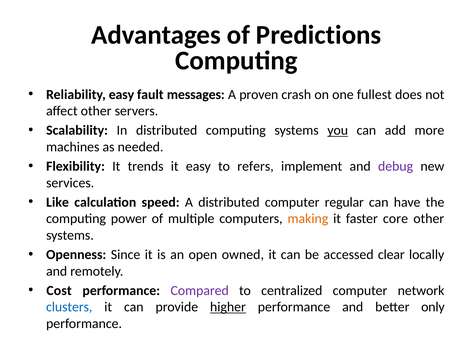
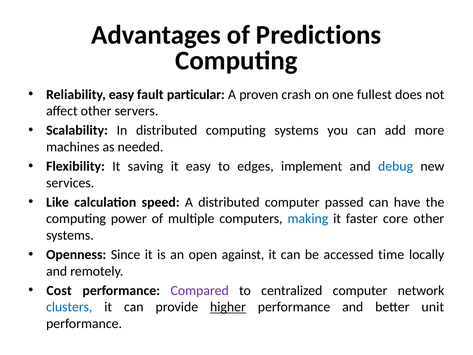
messages: messages -> particular (196, 94)
you underline: present -> none (338, 130)
trends: trends -> saving (146, 166)
refers: refers -> edges (255, 166)
debug colour: purple -> blue (396, 166)
regular: regular -> passed (344, 202)
making colour: orange -> blue (308, 219)
owned: owned -> against (243, 254)
clear: clear -> time (391, 254)
only: only -> unit (433, 307)
